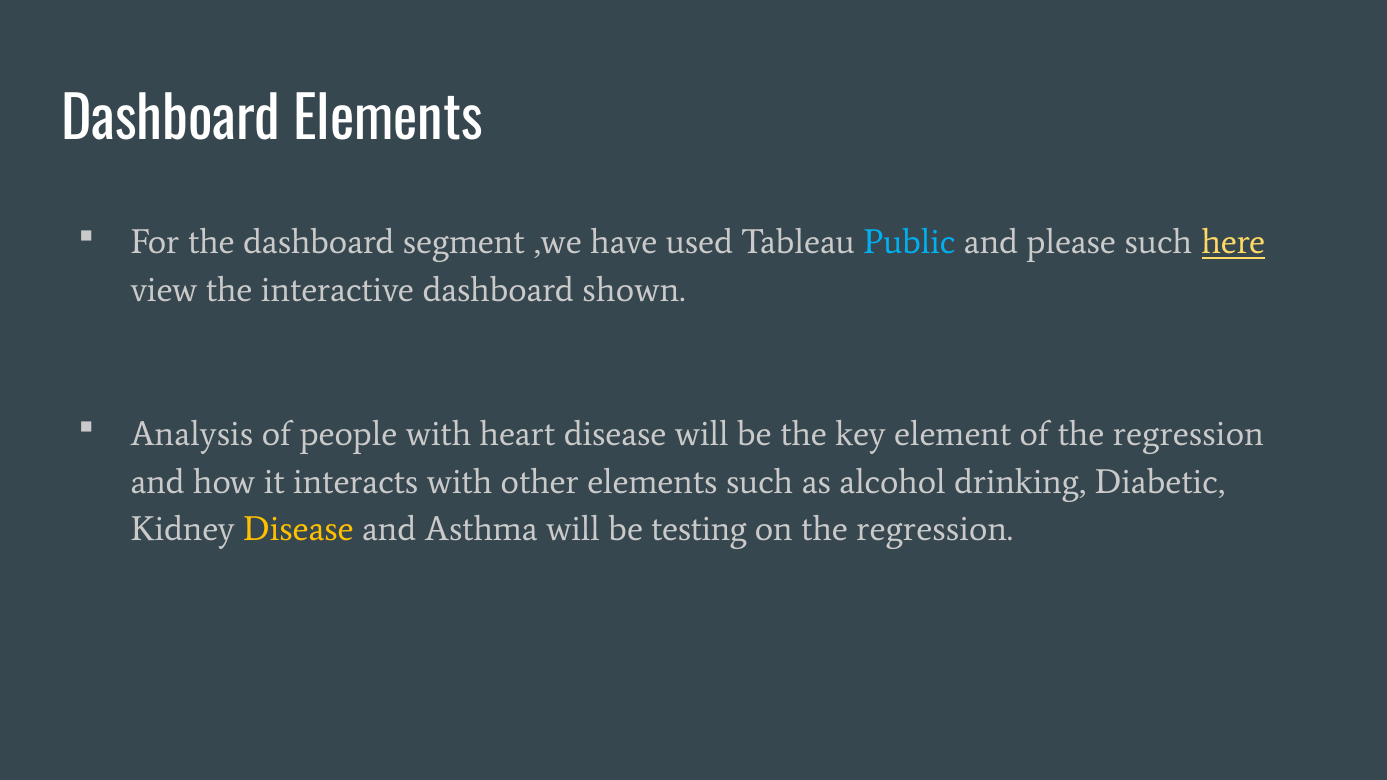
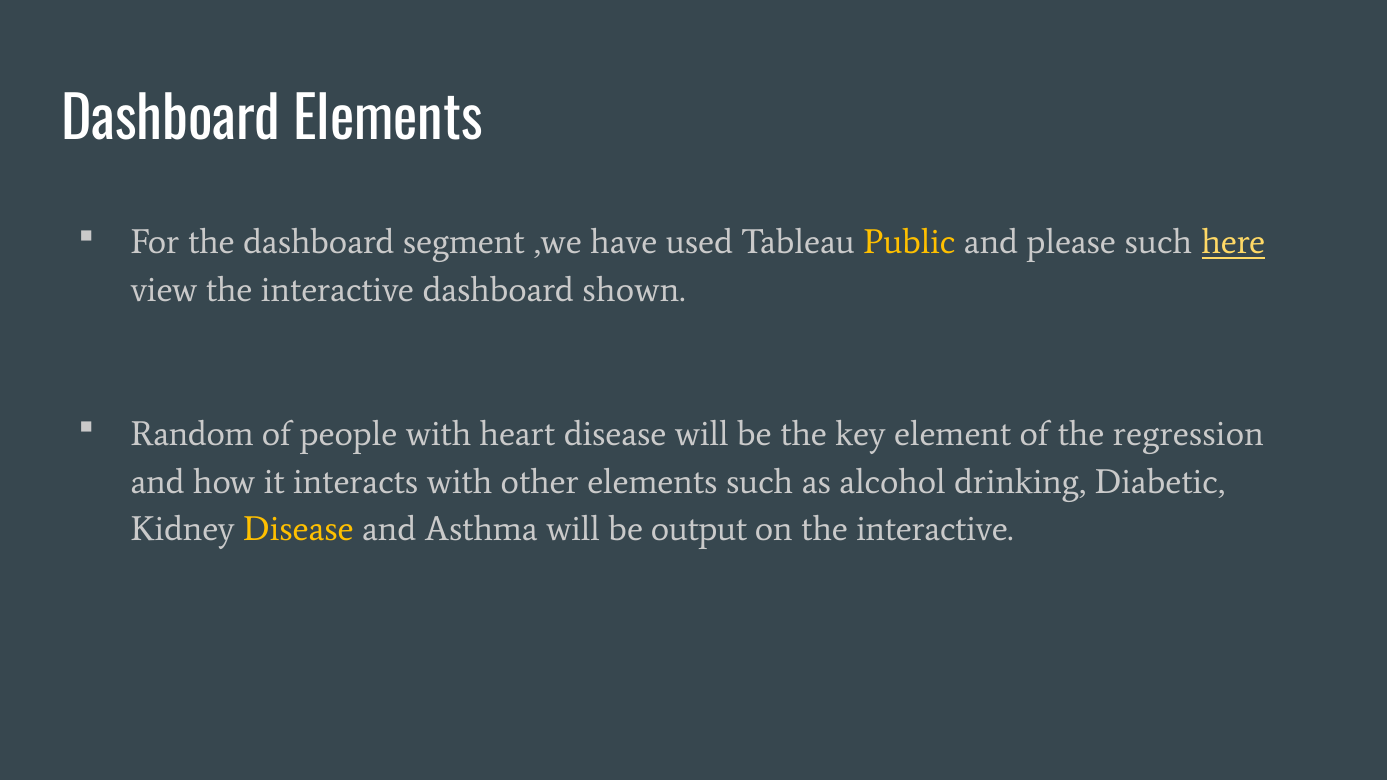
Public colour: light blue -> yellow (909, 242)
Analysis: Analysis -> Random (192, 434)
testing: testing -> output (699, 530)
on the regression: regression -> interactive (935, 530)
